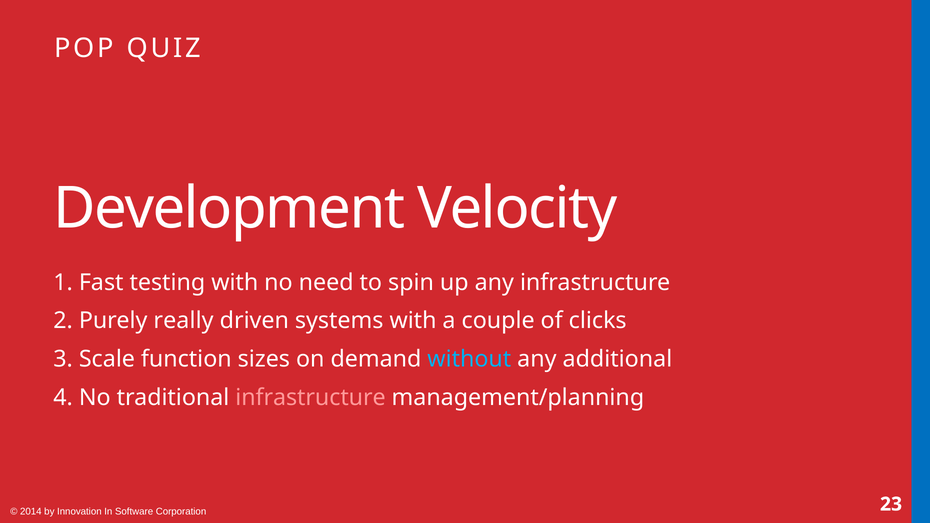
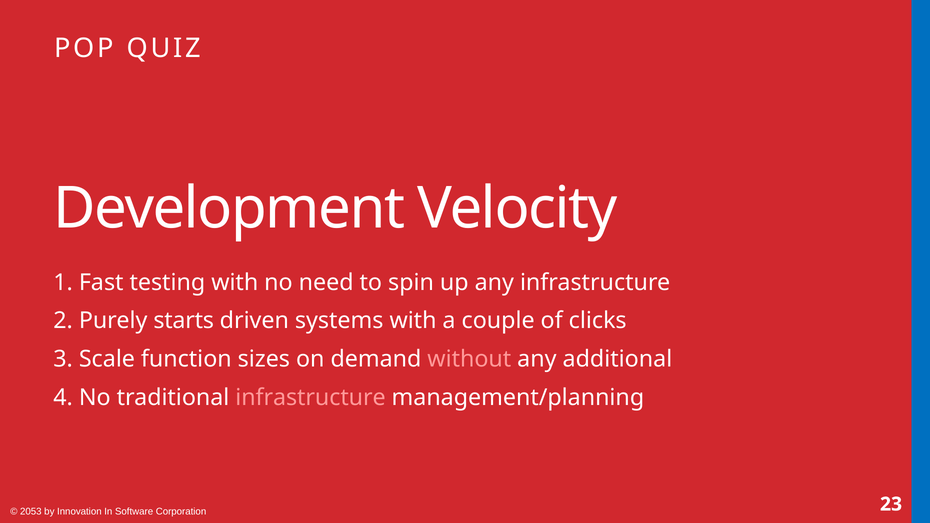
really: really -> starts (184, 321)
without colour: light blue -> pink (469, 359)
2014: 2014 -> 2053 (31, 511)
